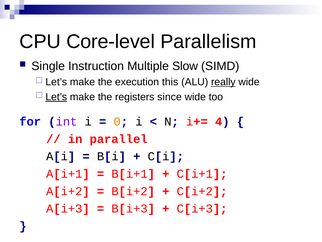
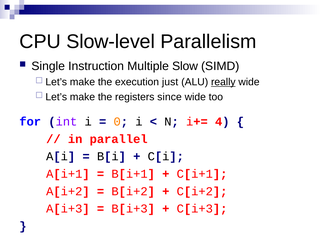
Core-level: Core-level -> Slow-level (111, 42)
this: this -> just (170, 82)
Let’s underline: present -> none (56, 97)
